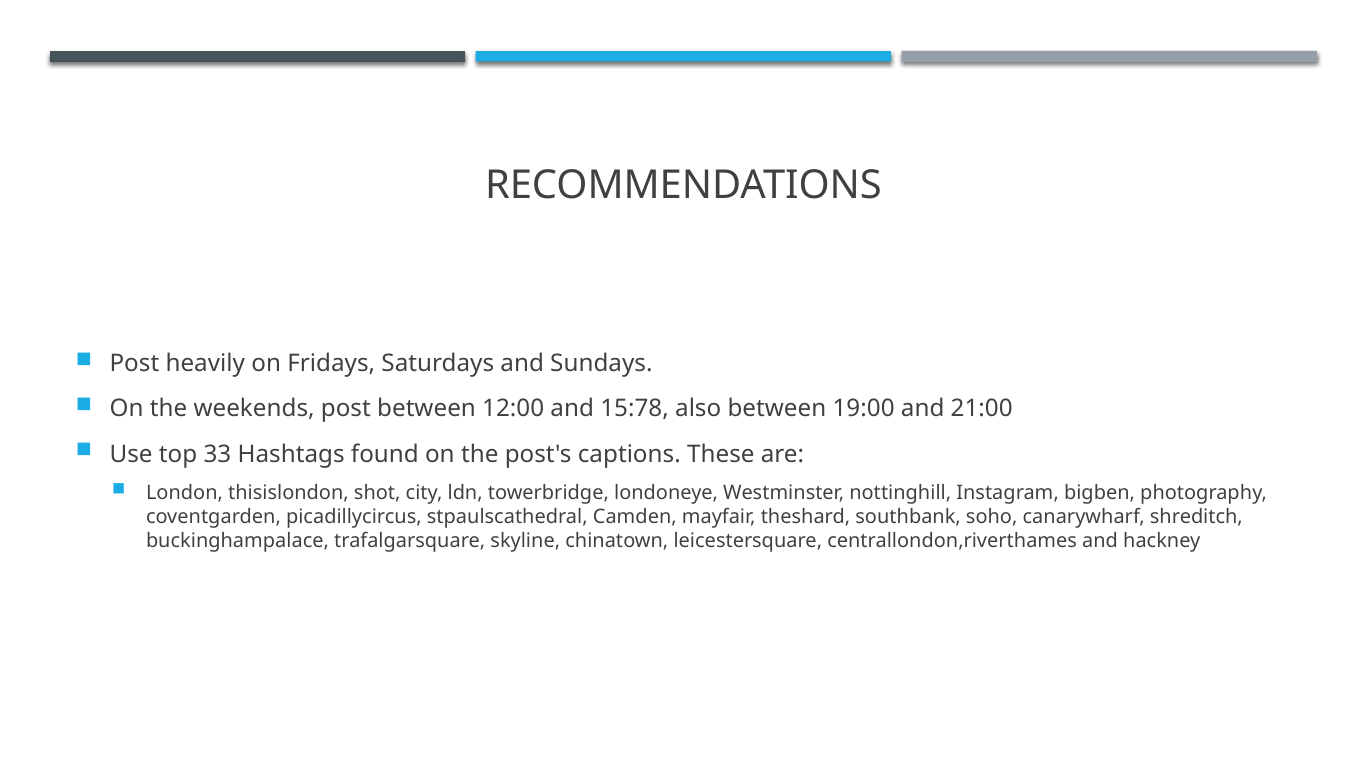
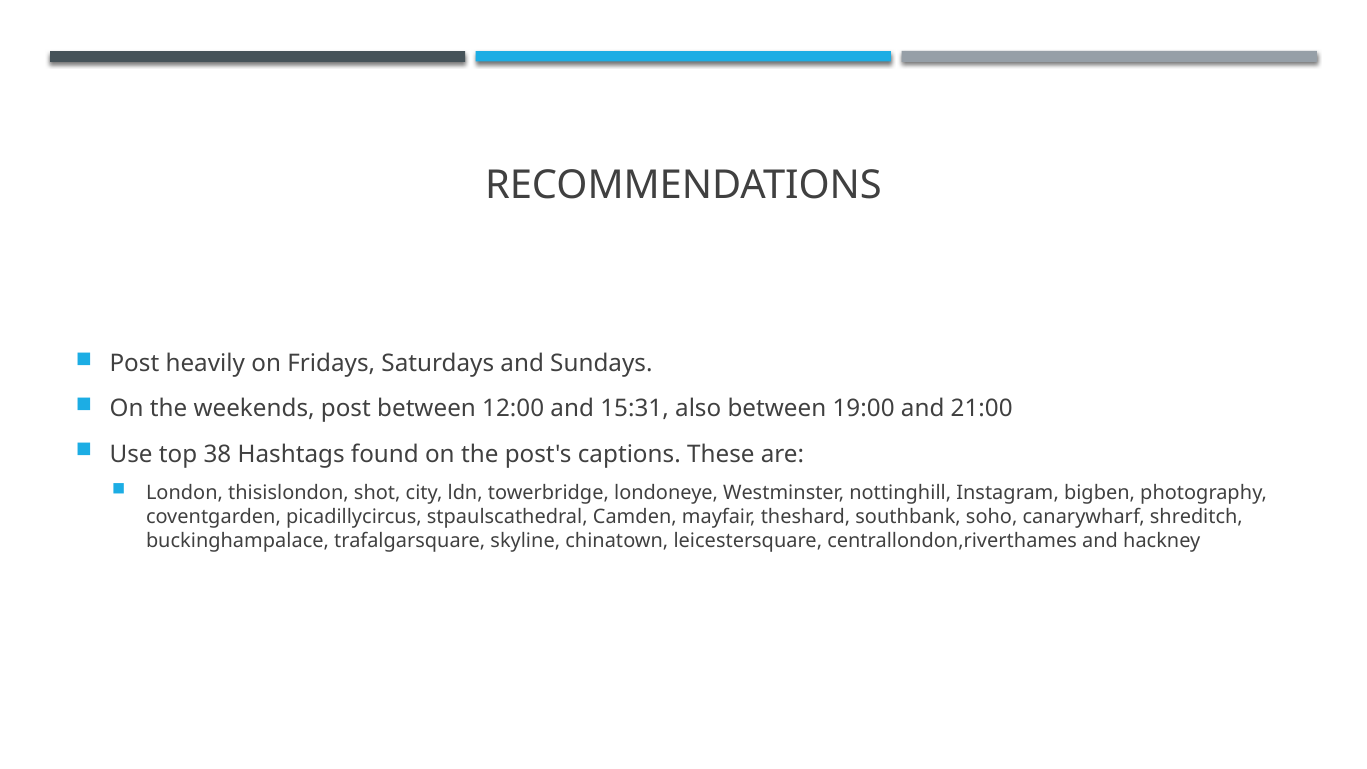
15:78: 15:78 -> 15:31 (635, 409)
33: 33 -> 38 (217, 454)
